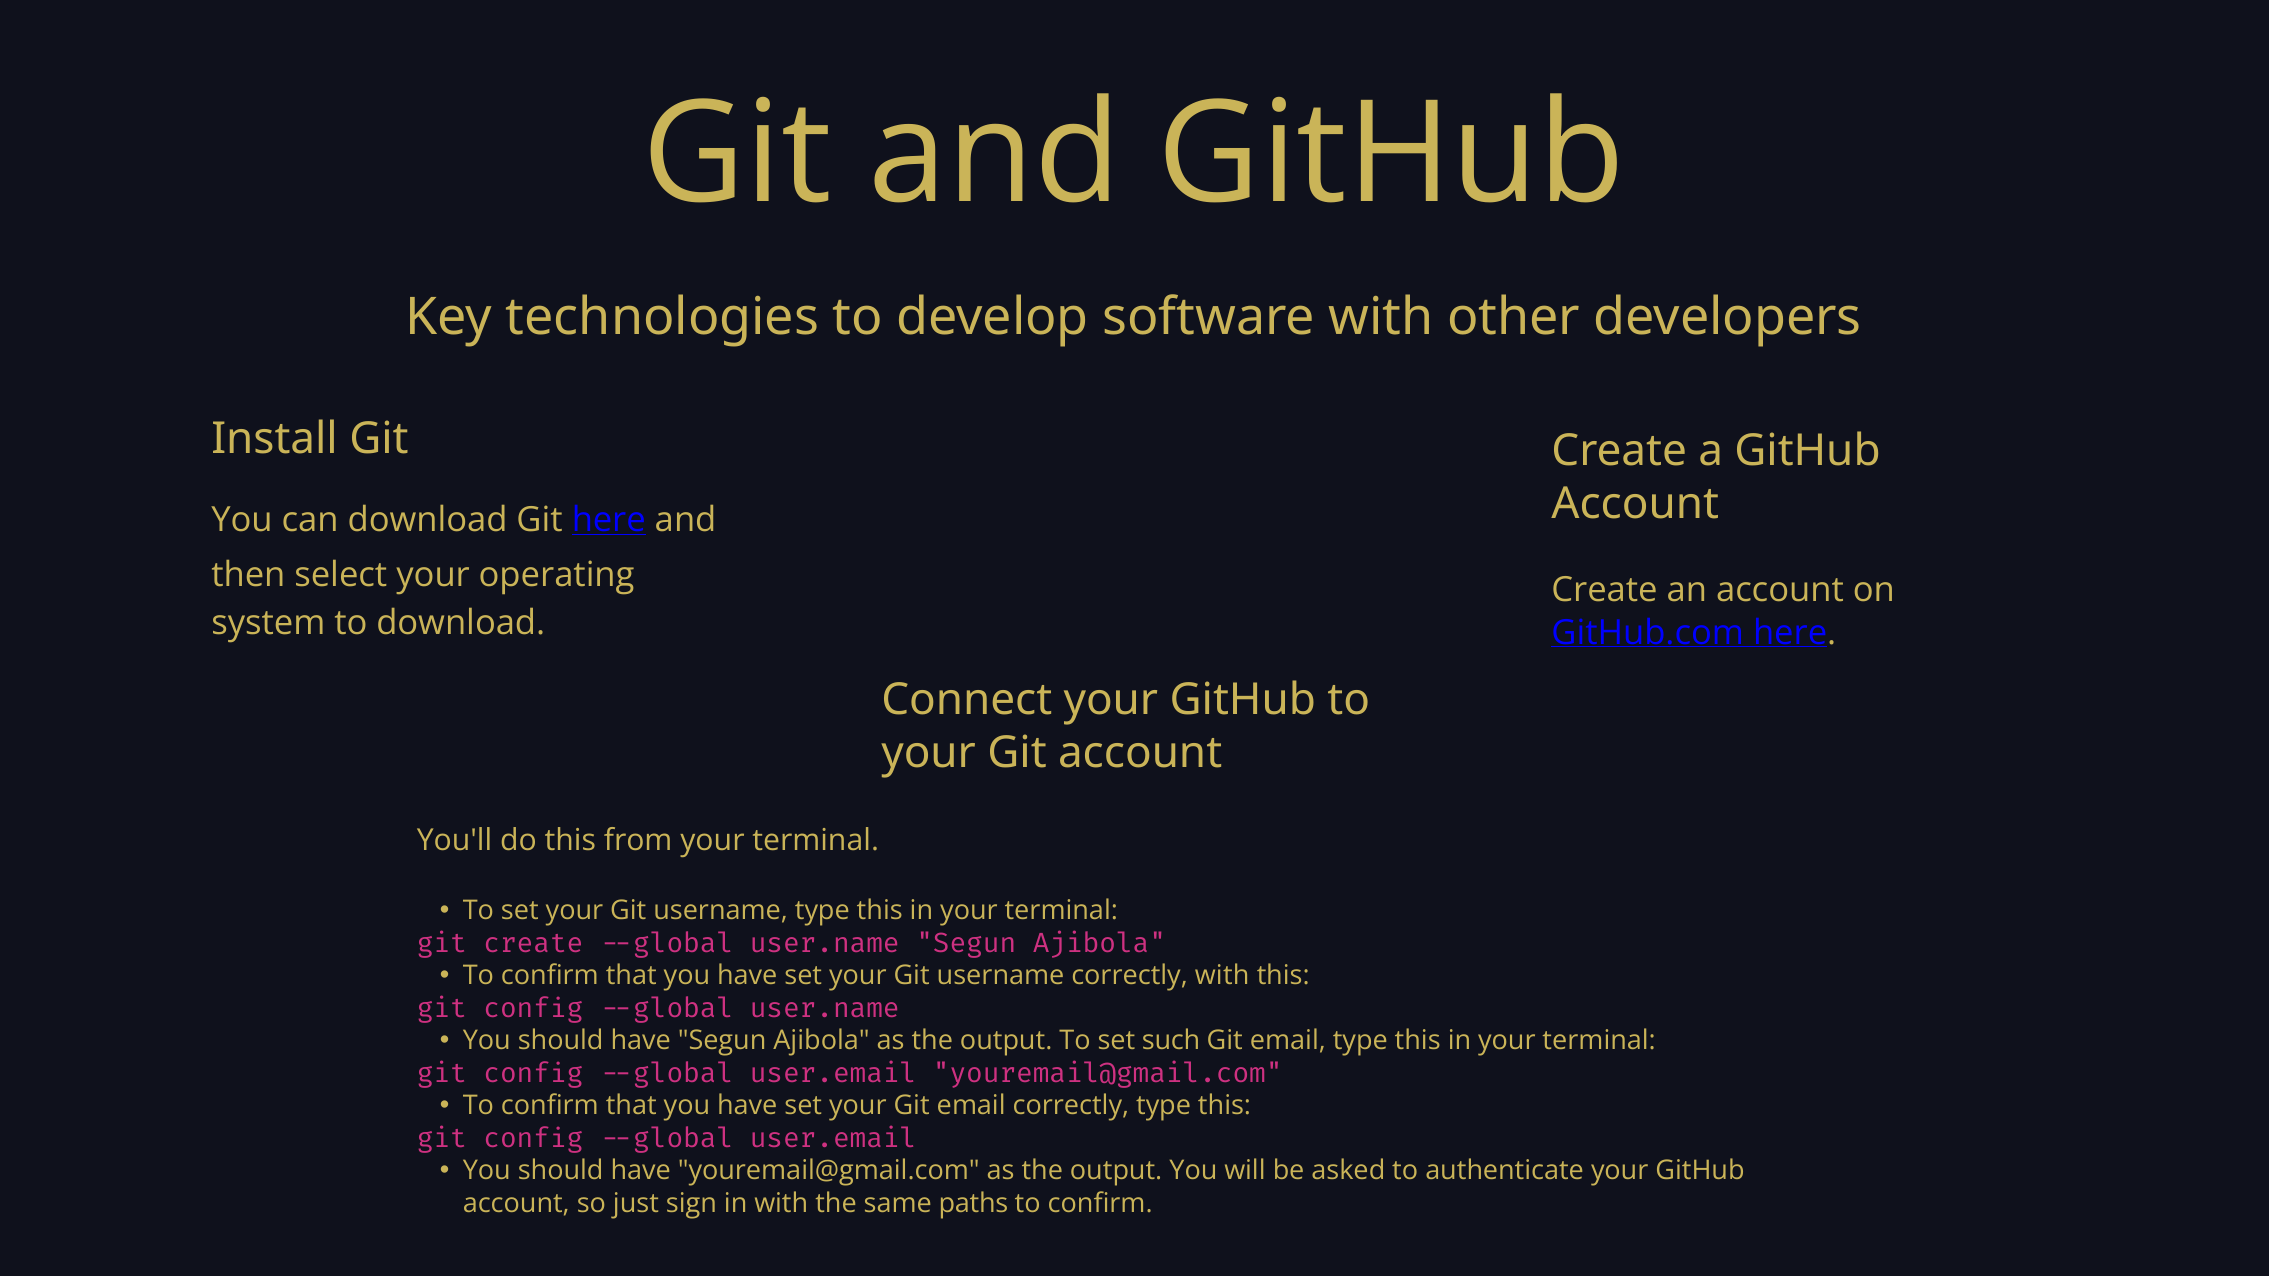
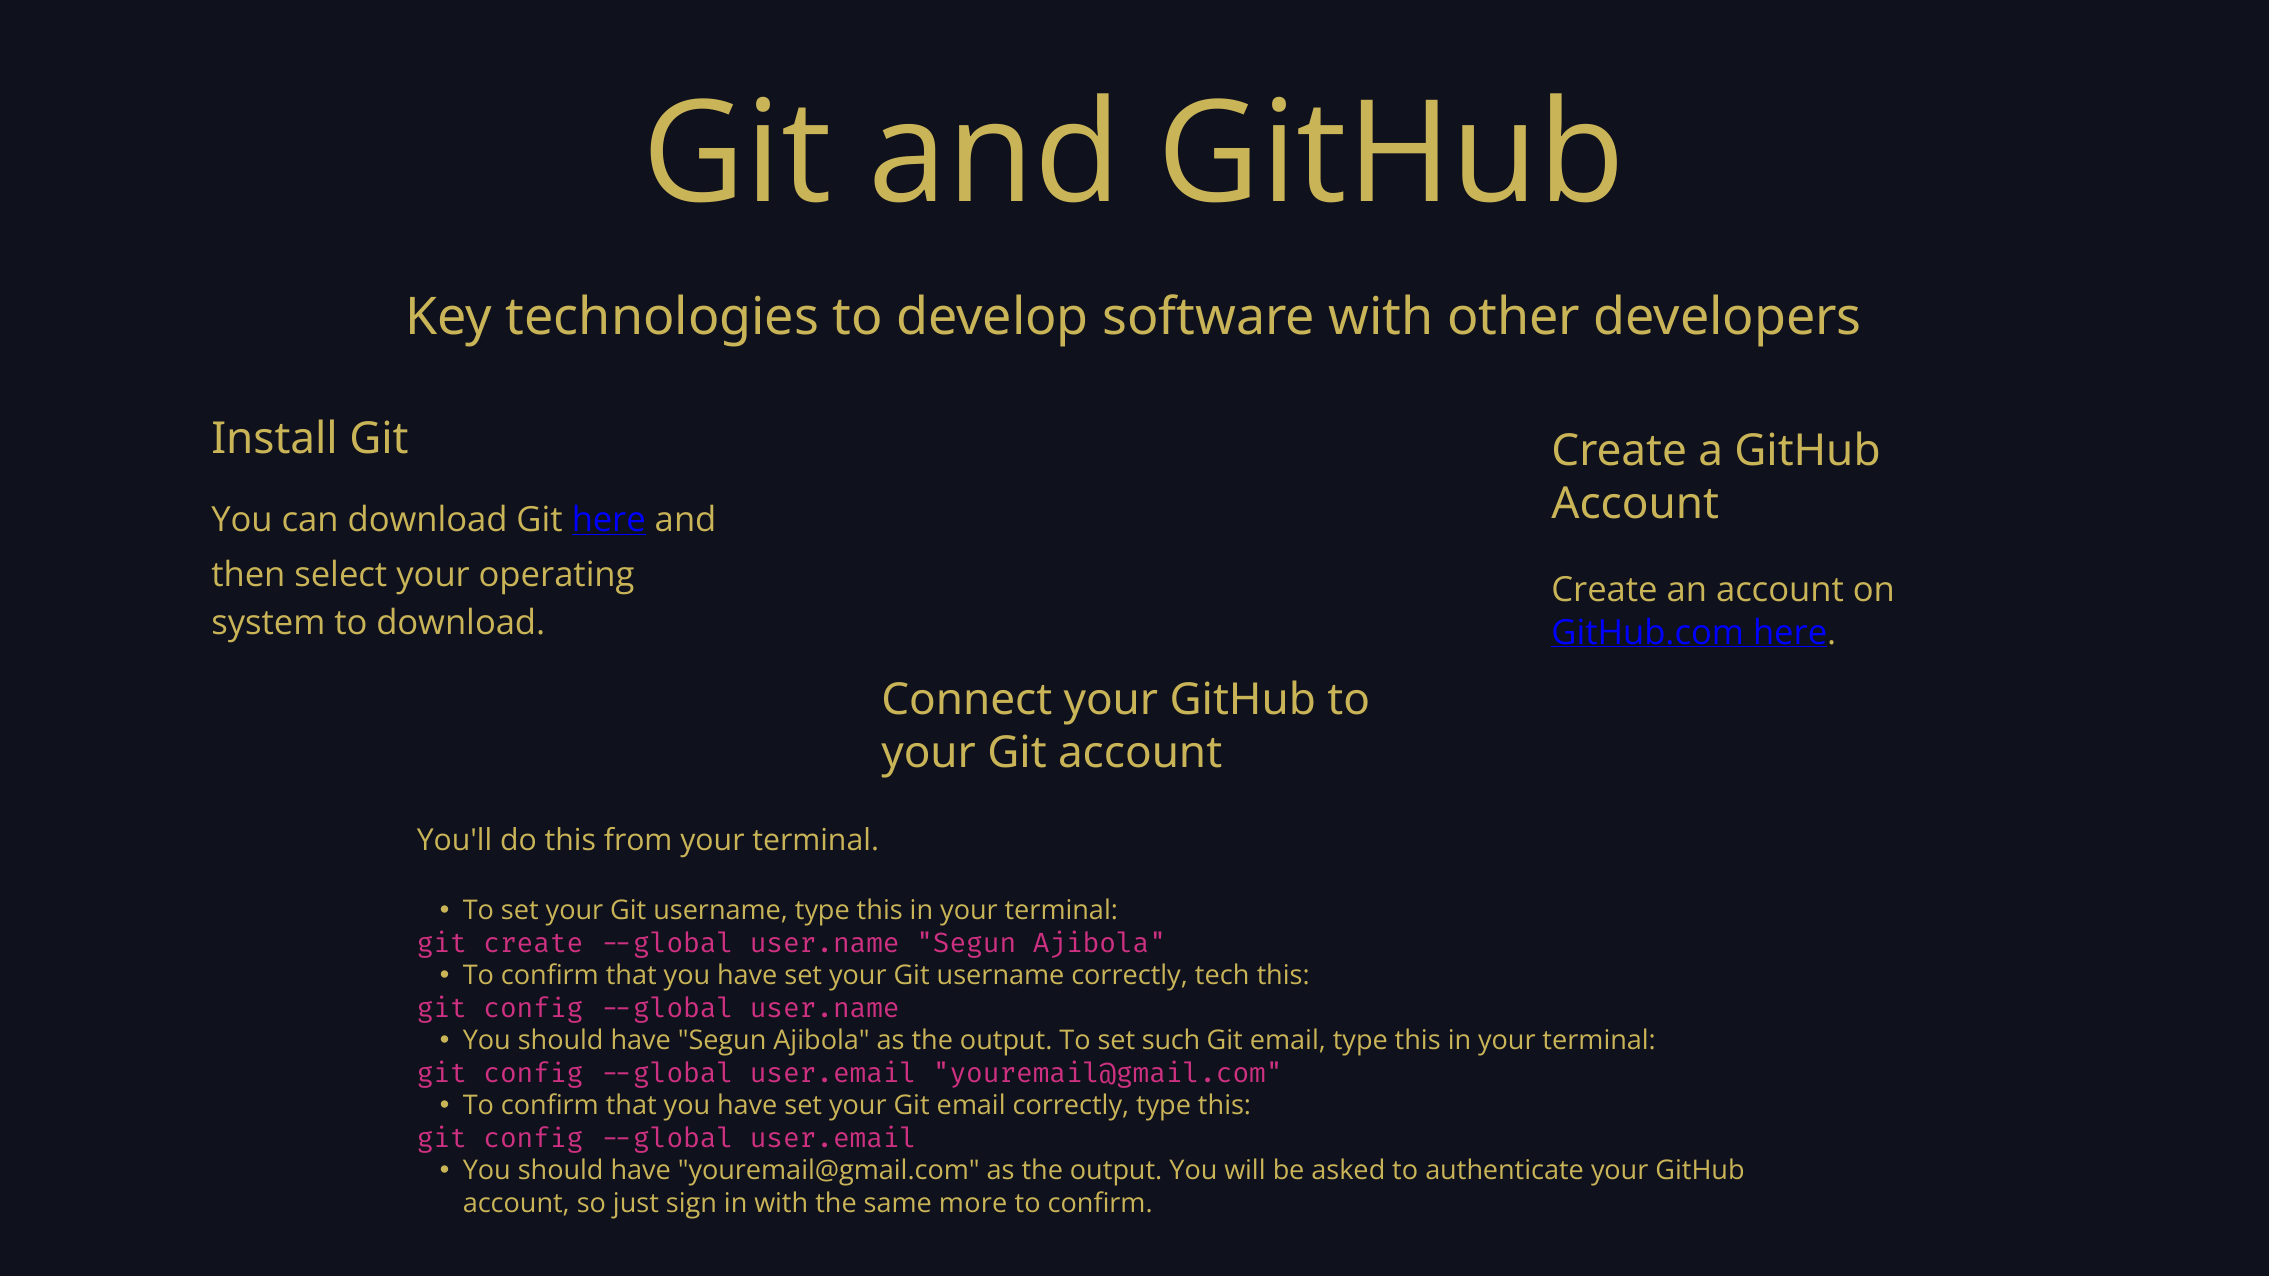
correctly with: with -> tech (1222, 976)
paths: paths -> more (973, 1204)
